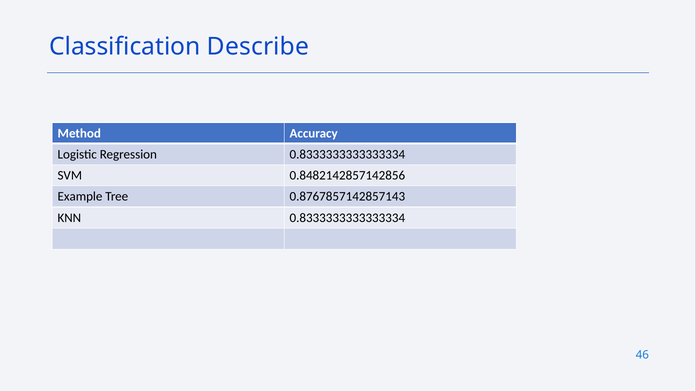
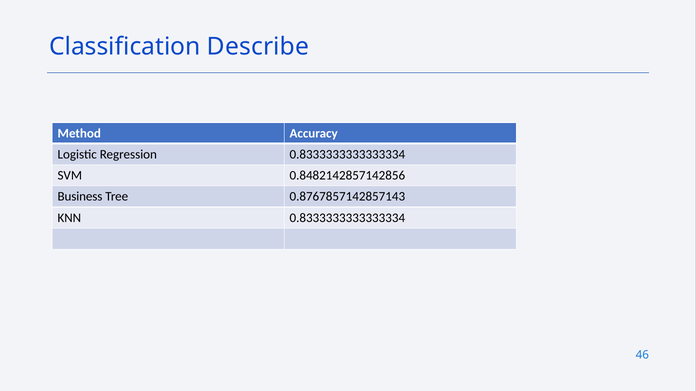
Example: Example -> Business (80, 197)
